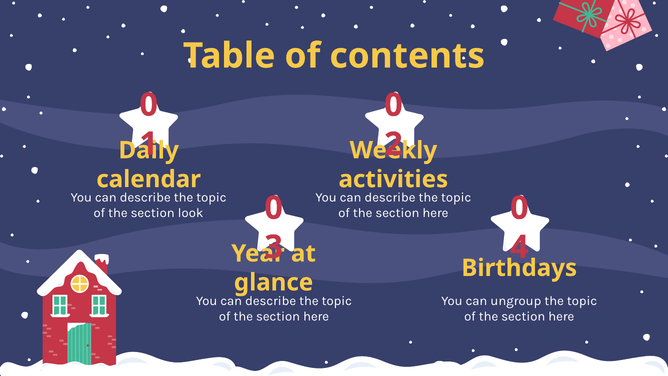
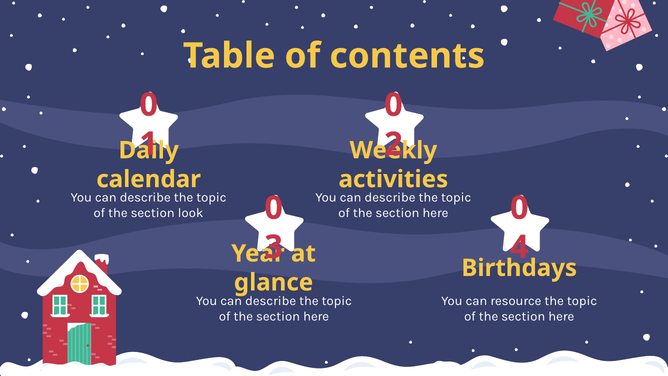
ungroup: ungroup -> resource (516, 301)
